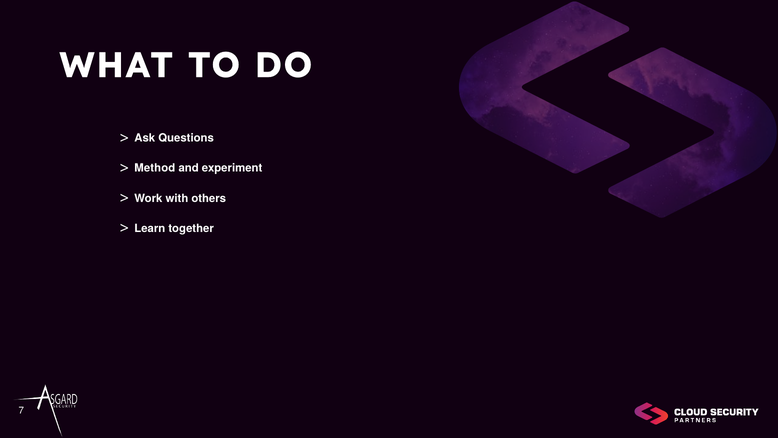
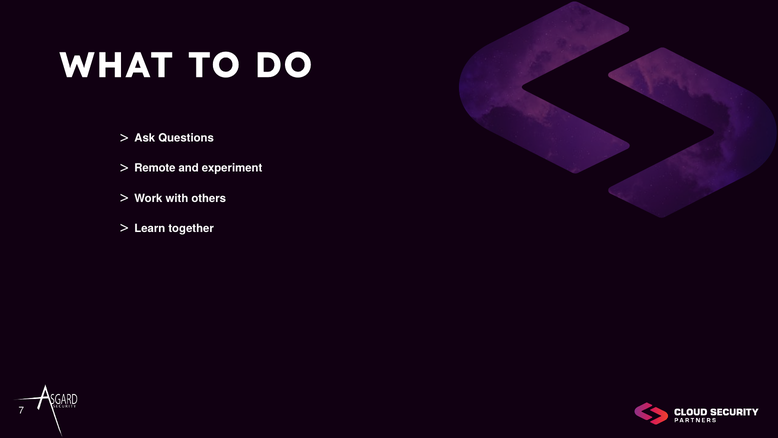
Method: Method -> Remote (155, 168)
